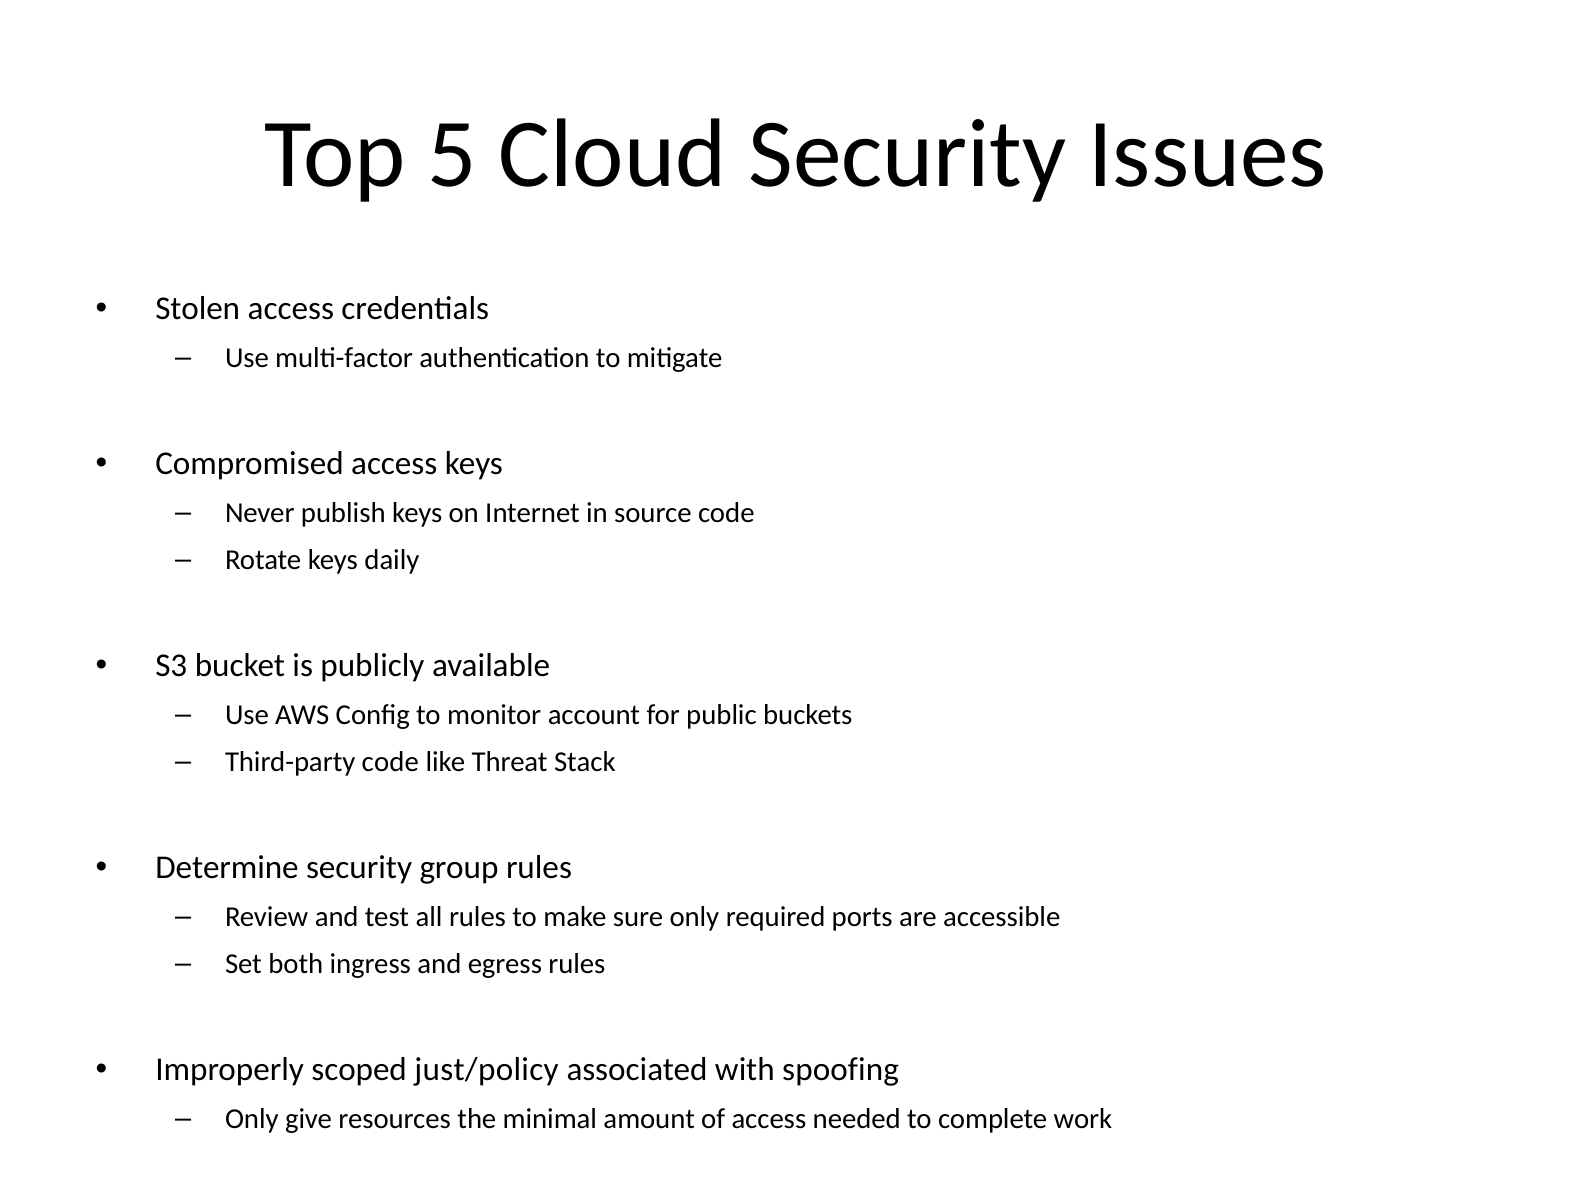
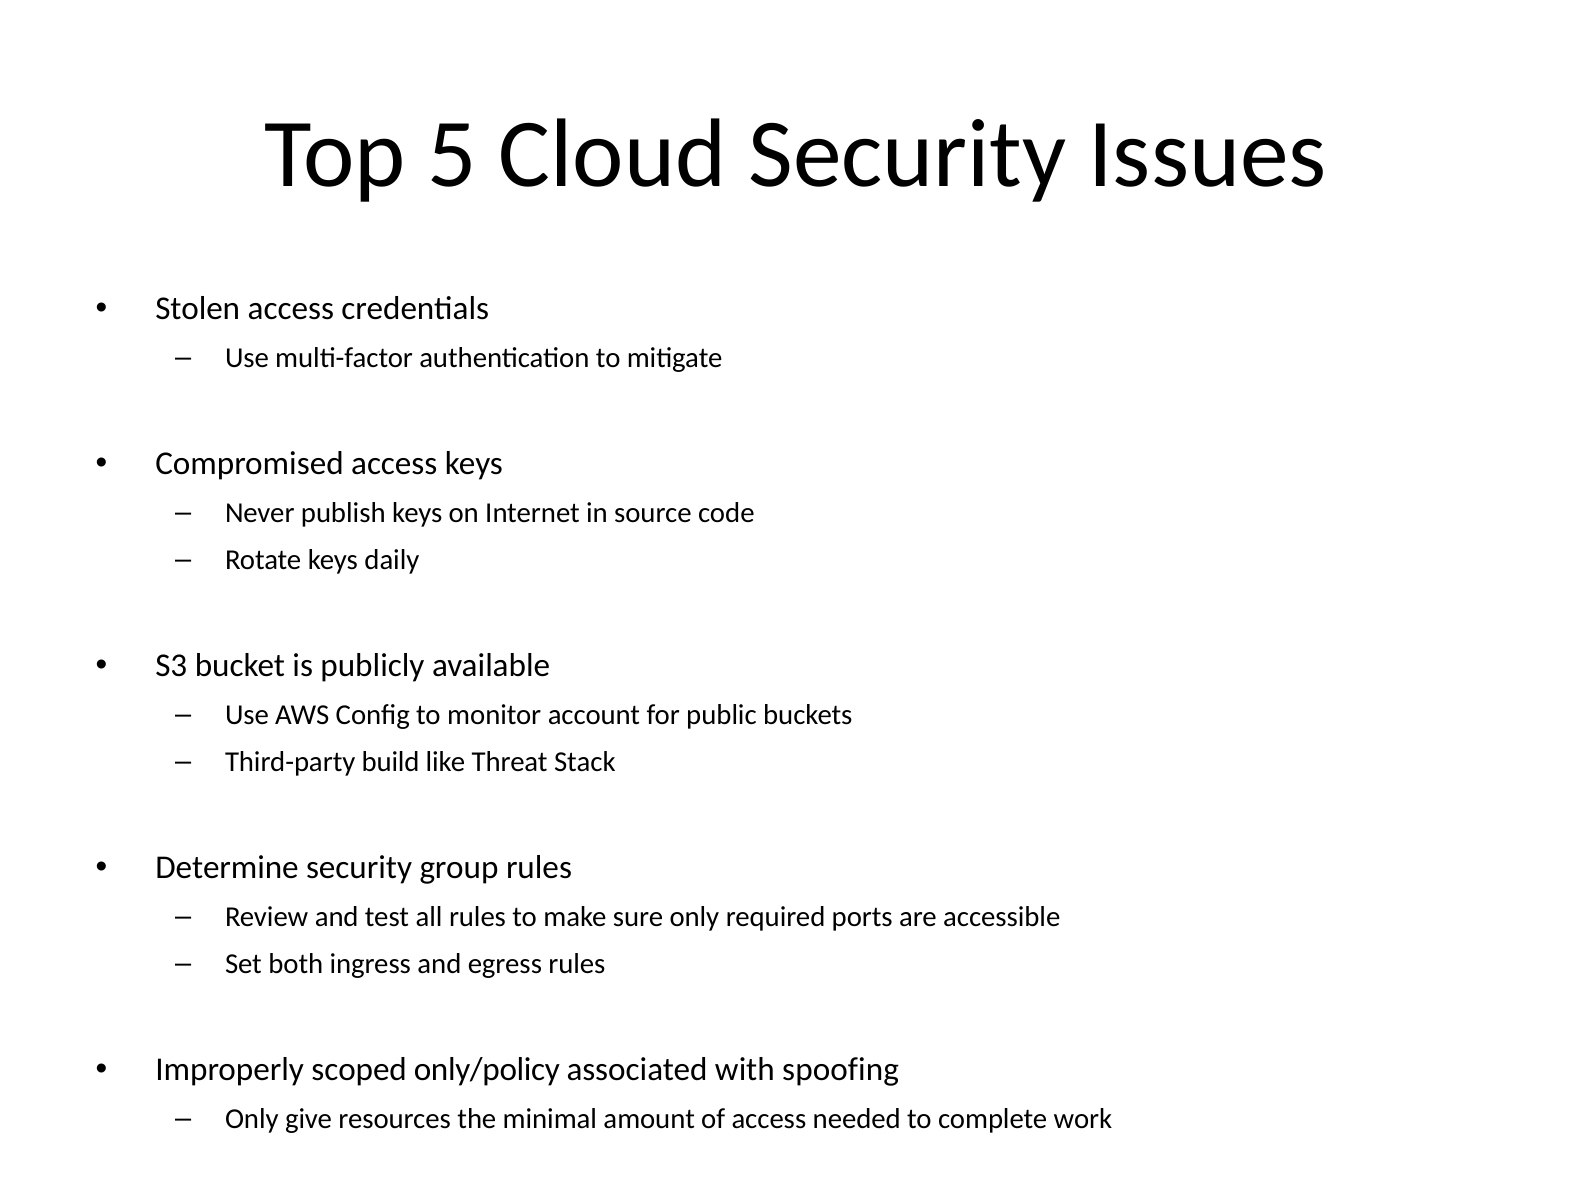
Third-party code: code -> build (391, 762)
just/policy: just/policy -> only/policy (487, 1070)
